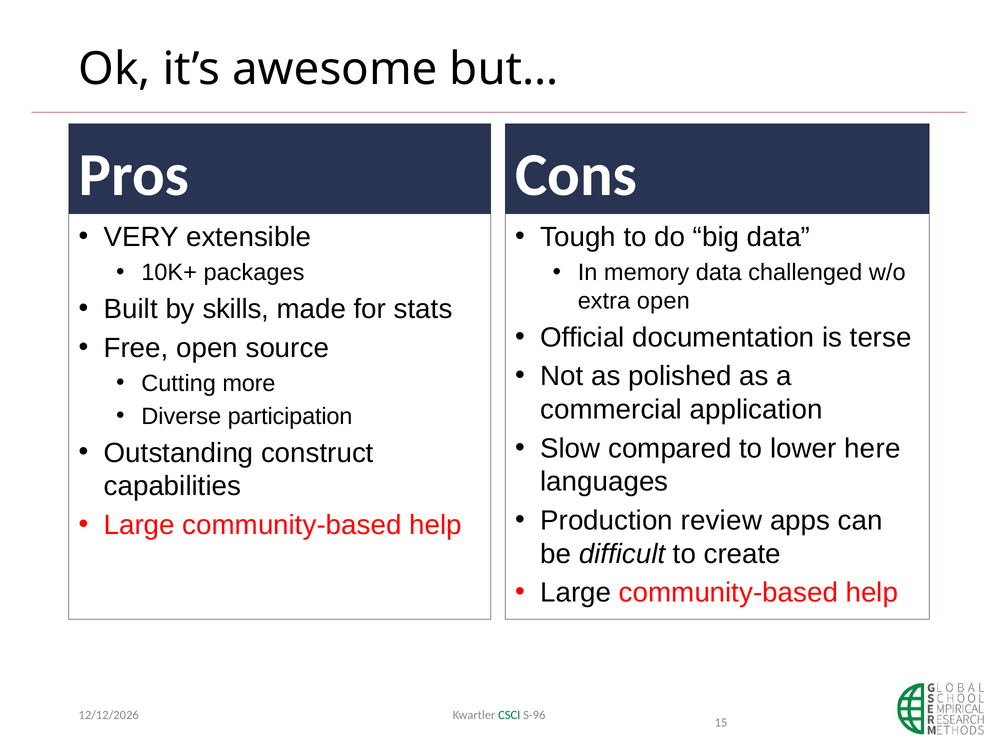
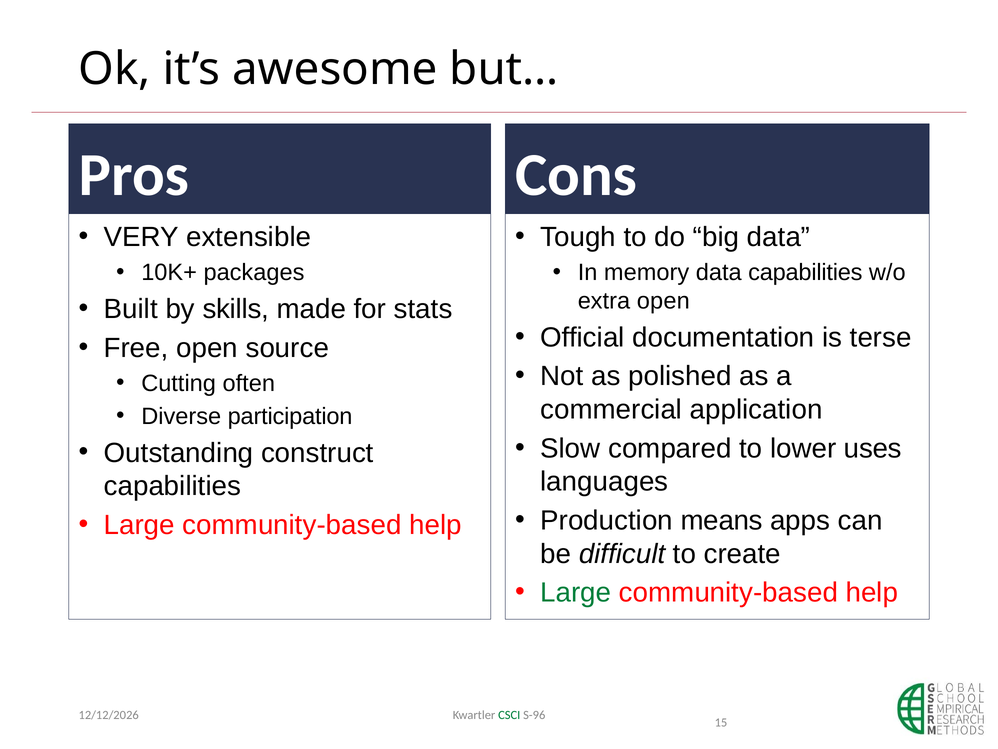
data challenged: challenged -> capabilities (805, 272)
more: more -> often (249, 383)
here: here -> uses (873, 448)
review: review -> means (722, 520)
Large colour: black -> green (576, 592)
